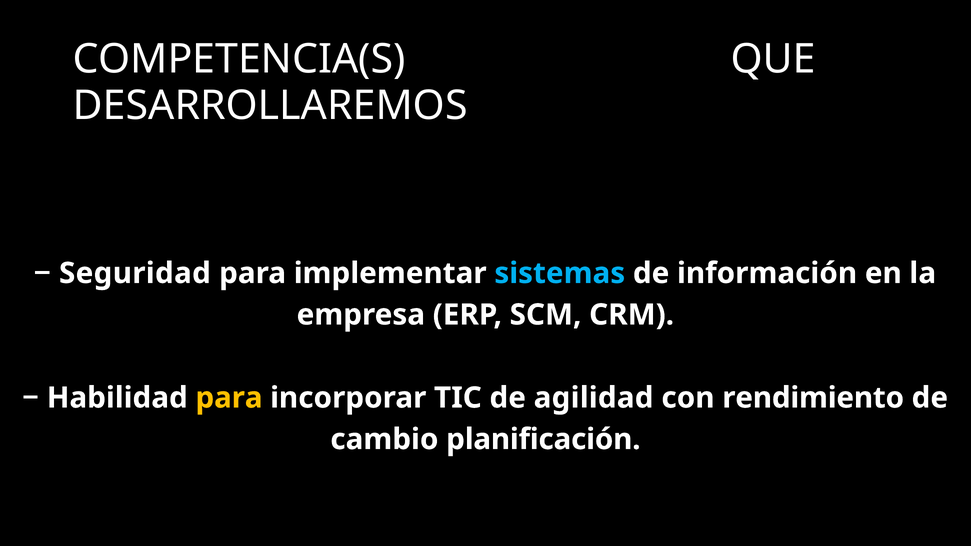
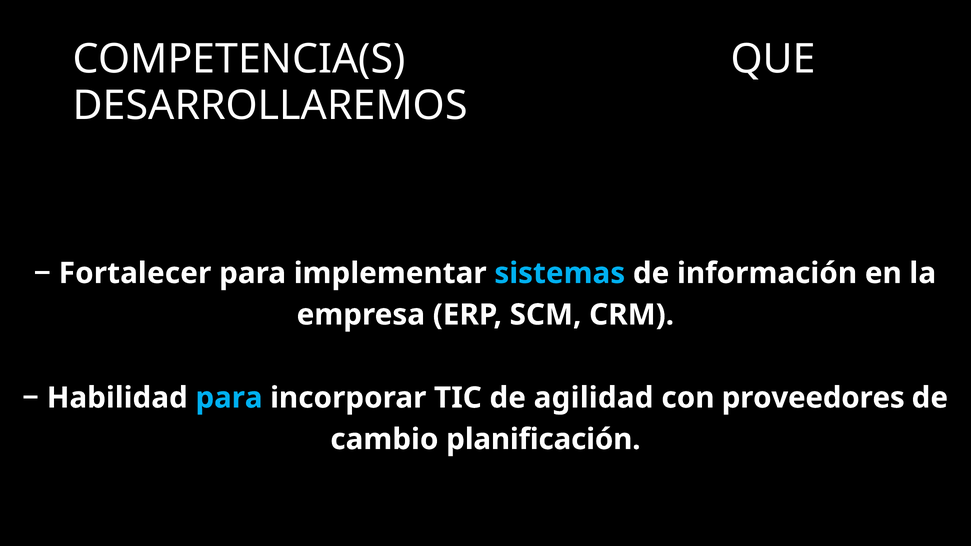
Seguridad: Seguridad -> Fortalecer (135, 273)
para colour: yellow -> light blue (229, 398)
rendimiento: rendimiento -> proveedores (813, 398)
